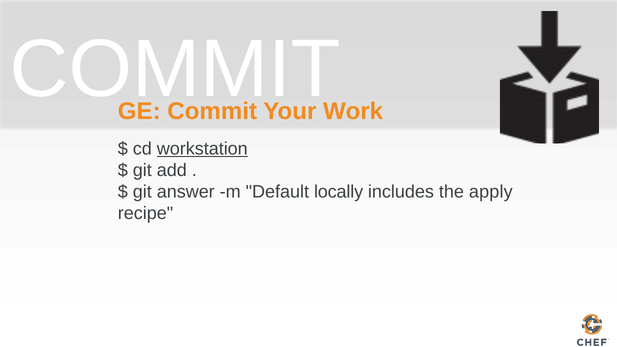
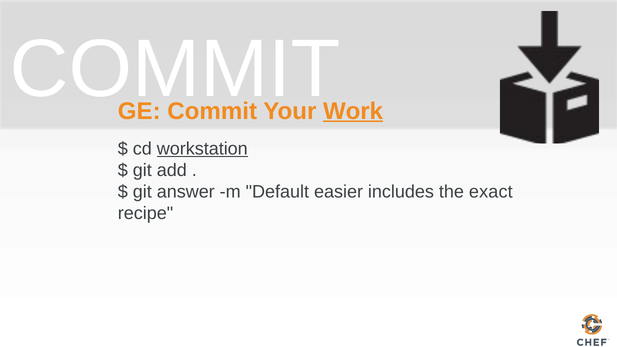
Work underline: none -> present (353, 111)
locally: locally -> easier (339, 192)
apply: apply -> exact (491, 192)
